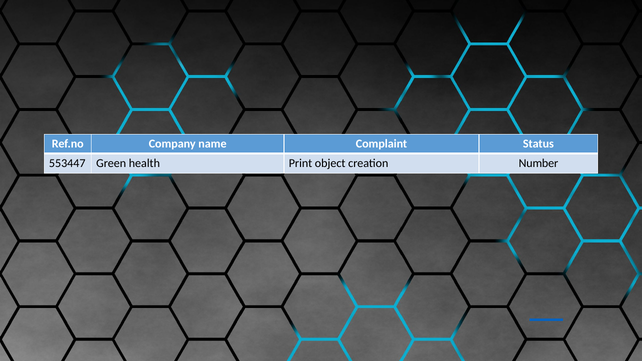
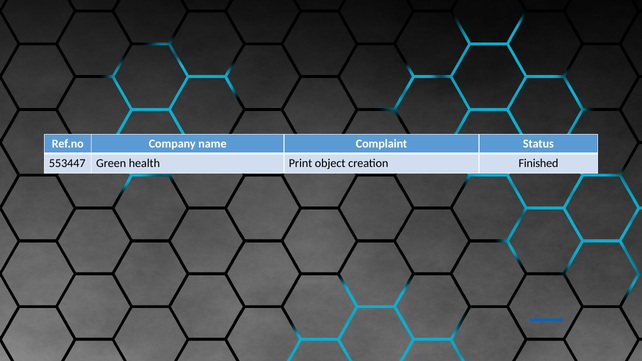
Number: Number -> Finished (538, 164)
